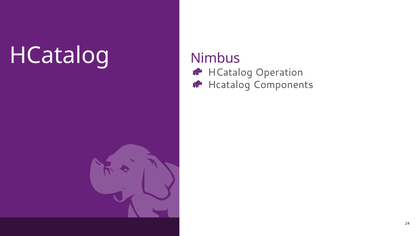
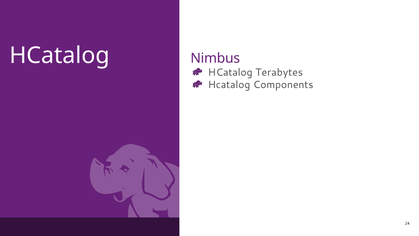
Operation: Operation -> Terabytes (279, 72)
